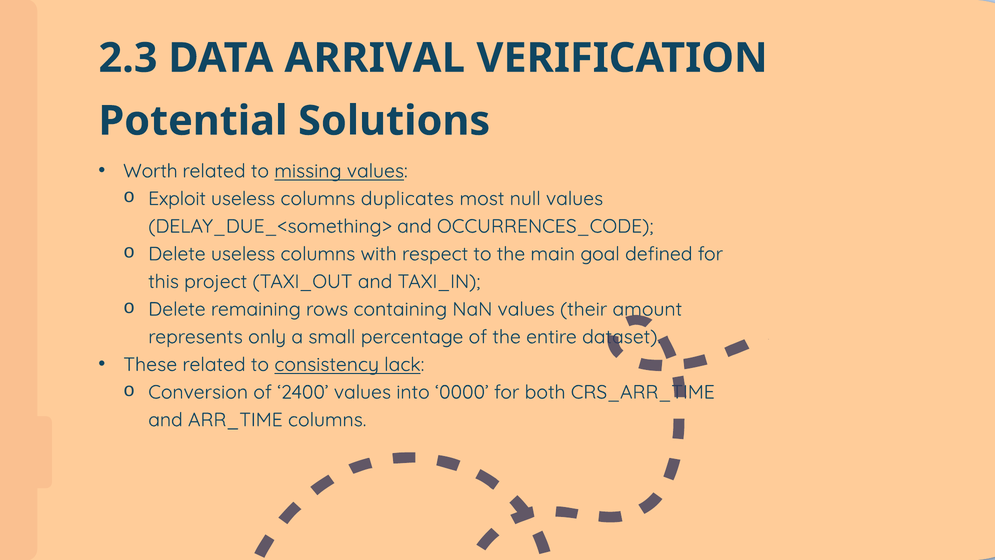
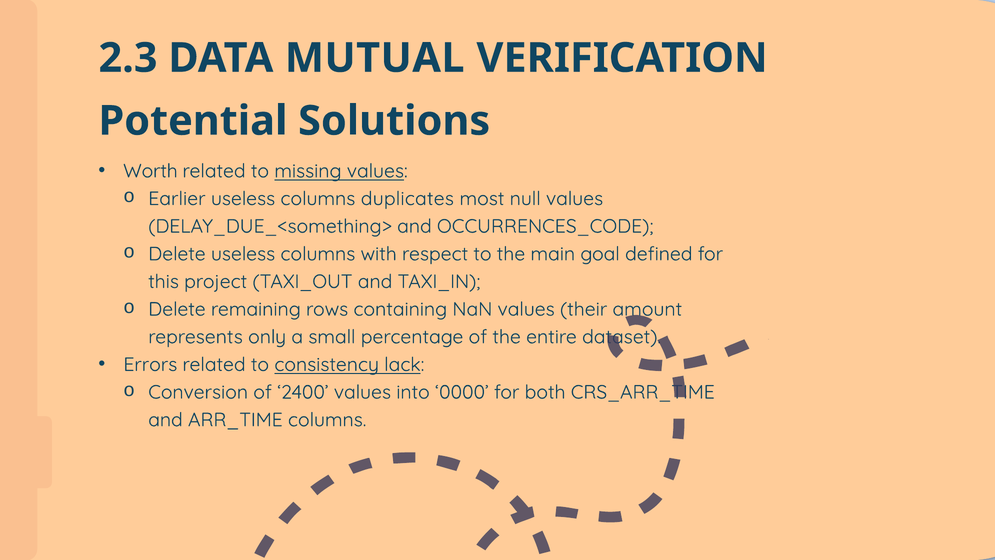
ARRIVAL: ARRIVAL -> MUTUAL (375, 58)
Exploit: Exploit -> Earlier (177, 199)
These: These -> Errors (150, 364)
